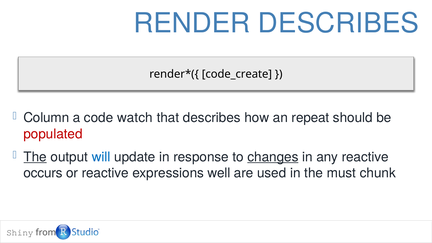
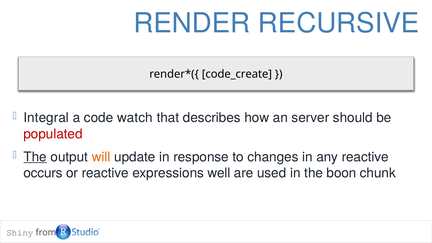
RENDER DESCRIBES: DESCRIBES -> RECURSIVE (339, 23)
Column: Column -> Integral (46, 118)
repeat: repeat -> server (310, 118)
will colour: blue -> orange (101, 157)
changes underline: present -> none (273, 157)
must: must -> boon (341, 173)
